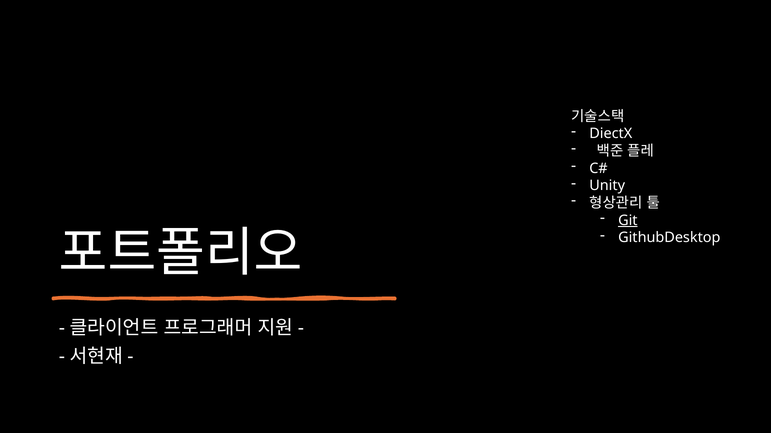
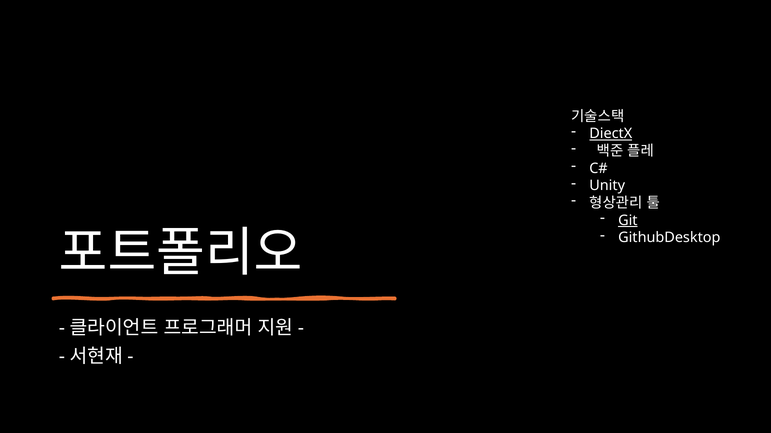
DiectX underline: none -> present (611, 134)
